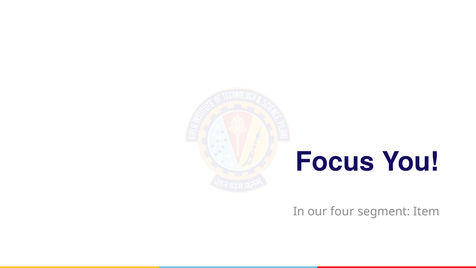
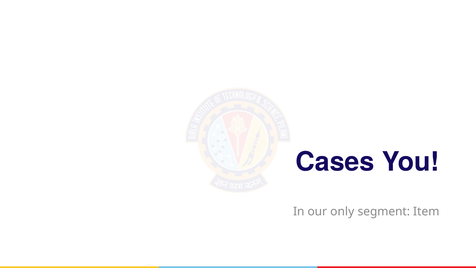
Focus: Focus -> Cases (335, 162)
four: four -> only (342, 211)
